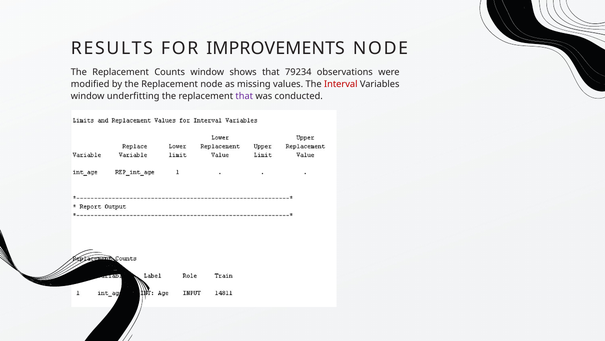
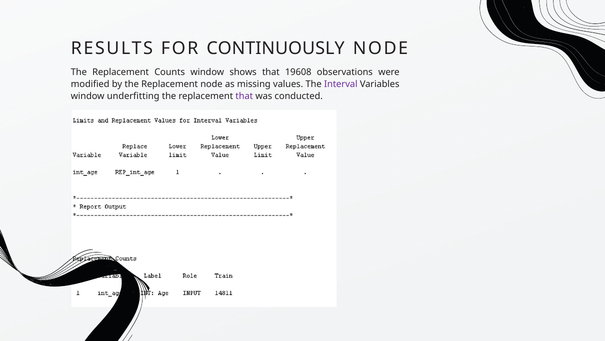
IMPROVEMENTS: IMPROVEMENTS -> CONTINUOUSLY (276, 48)
79234: 79234 -> 19608 (298, 72)
Interval colour: red -> purple (341, 84)
